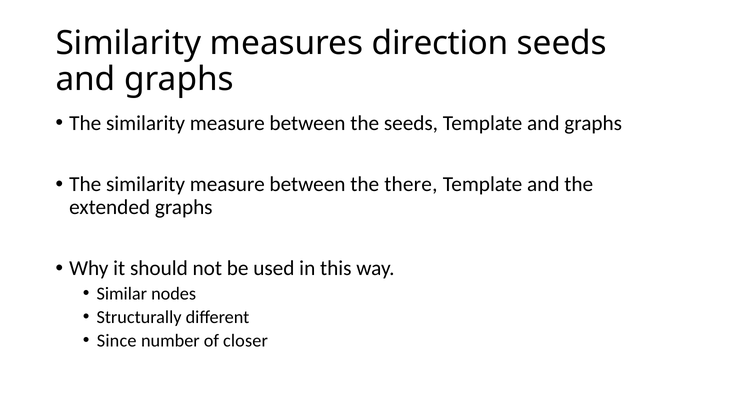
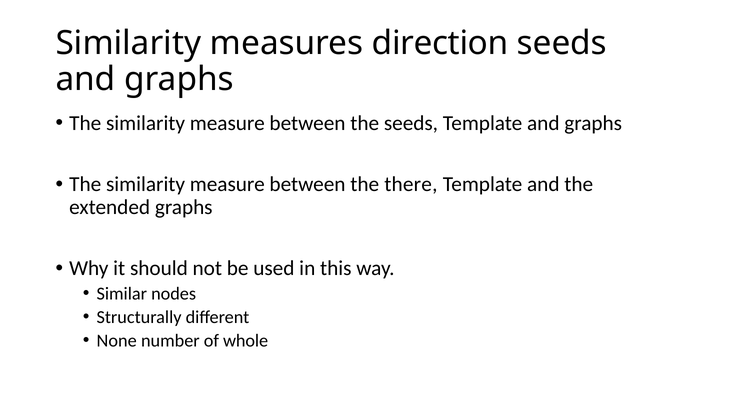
Since: Since -> None (117, 341)
closer: closer -> whole (246, 341)
